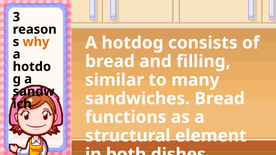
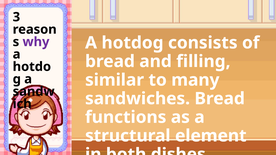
why colour: orange -> purple (36, 42)
